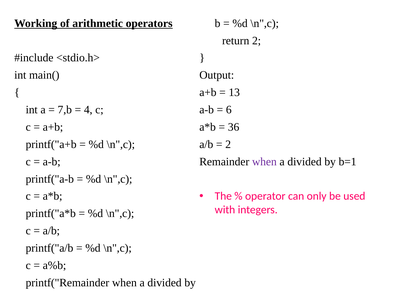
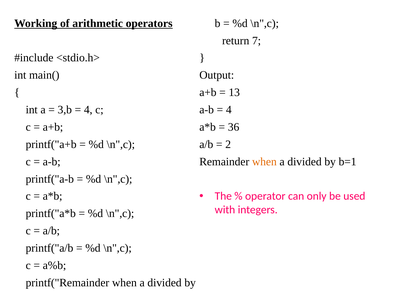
return 2: 2 -> 7 (257, 41)
7,b: 7,b -> 3,b (65, 110)
6: 6 -> 4 (229, 110)
when colour: purple -> orange (264, 162)
